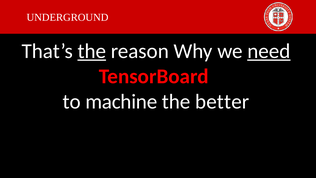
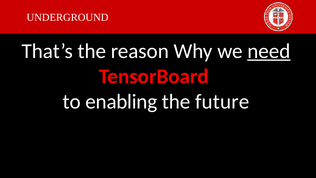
the underline: present -> none (92, 51)
machine: machine -> enabling (121, 102)
better: better -> future (222, 102)
